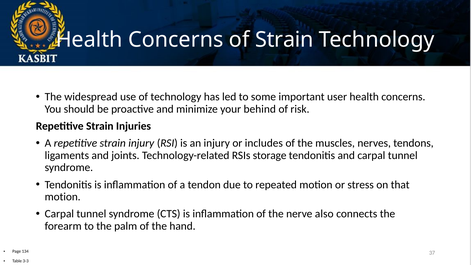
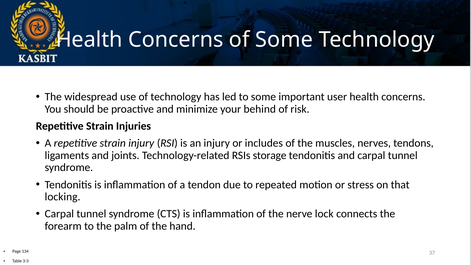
of Strain: Strain -> Some (284, 40)
motion: motion -> locking (63, 197)
also: also -> lock (324, 214)
